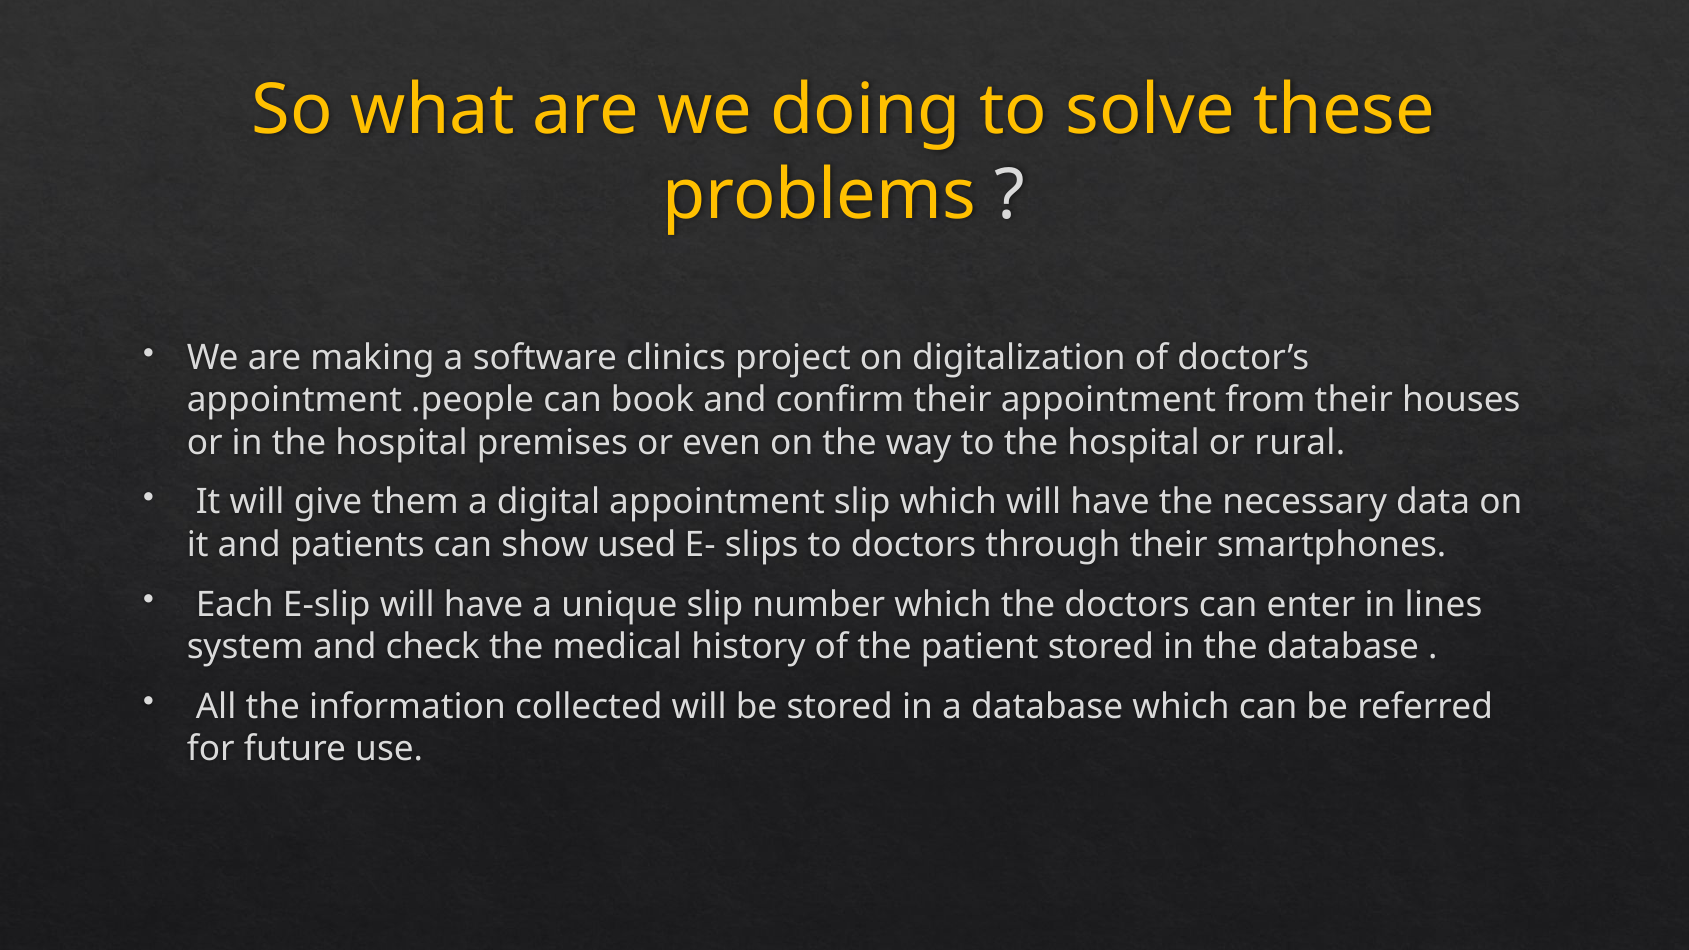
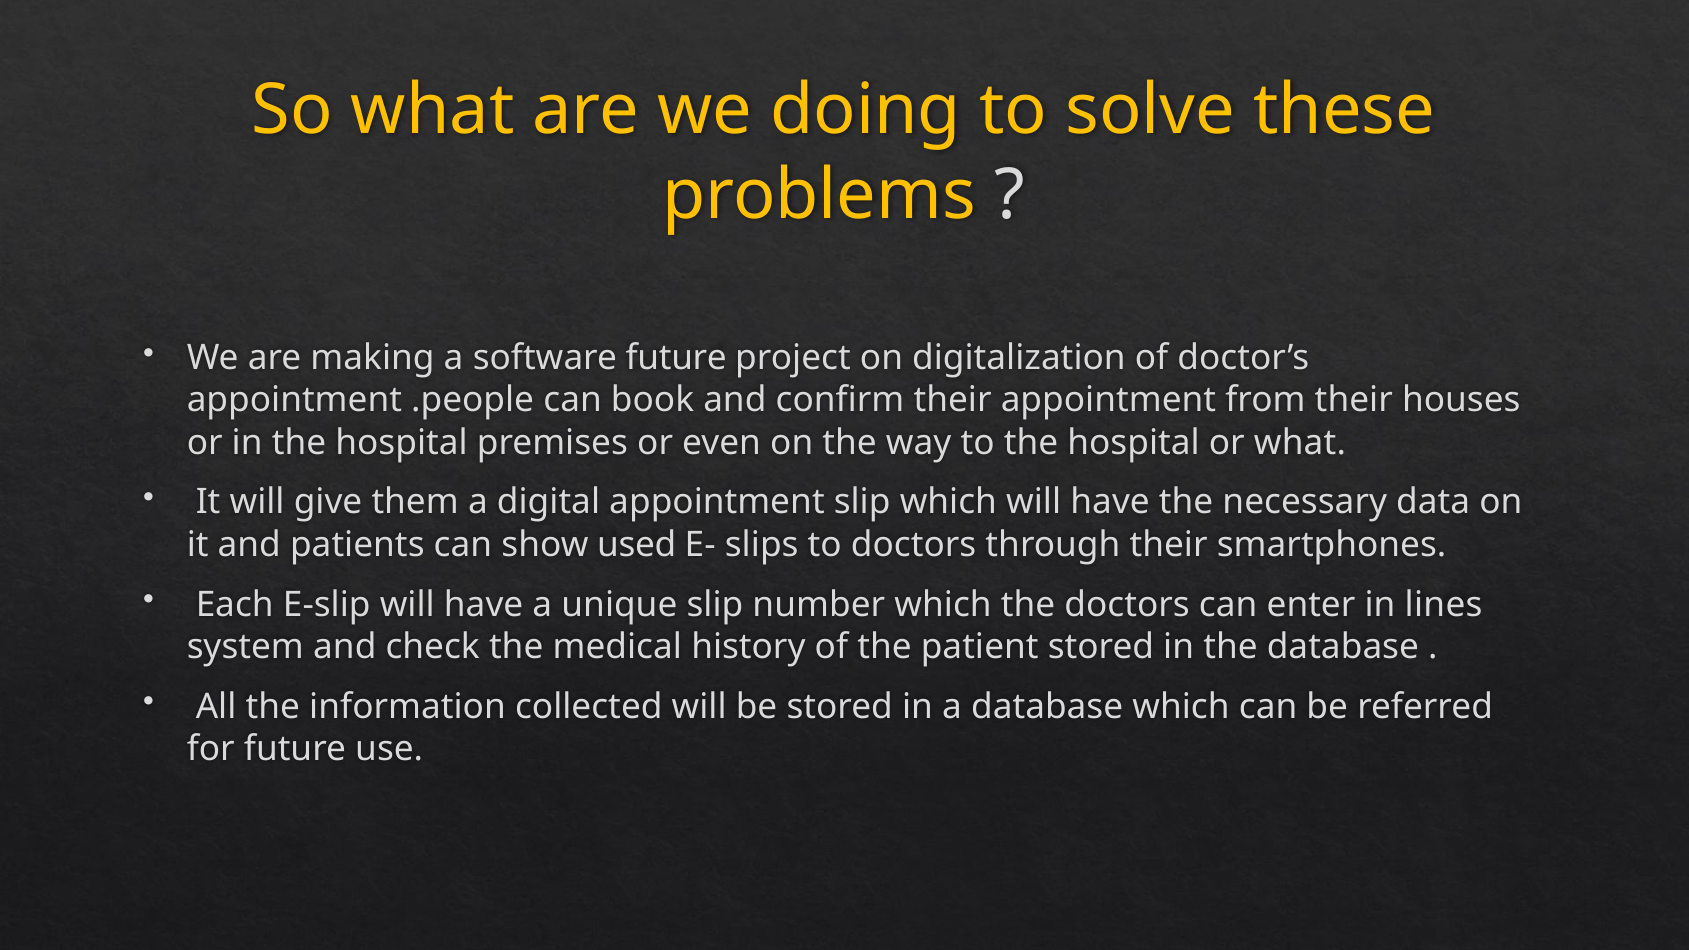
software clinics: clinics -> future (676, 358)
or rural: rural -> what (1300, 443)
